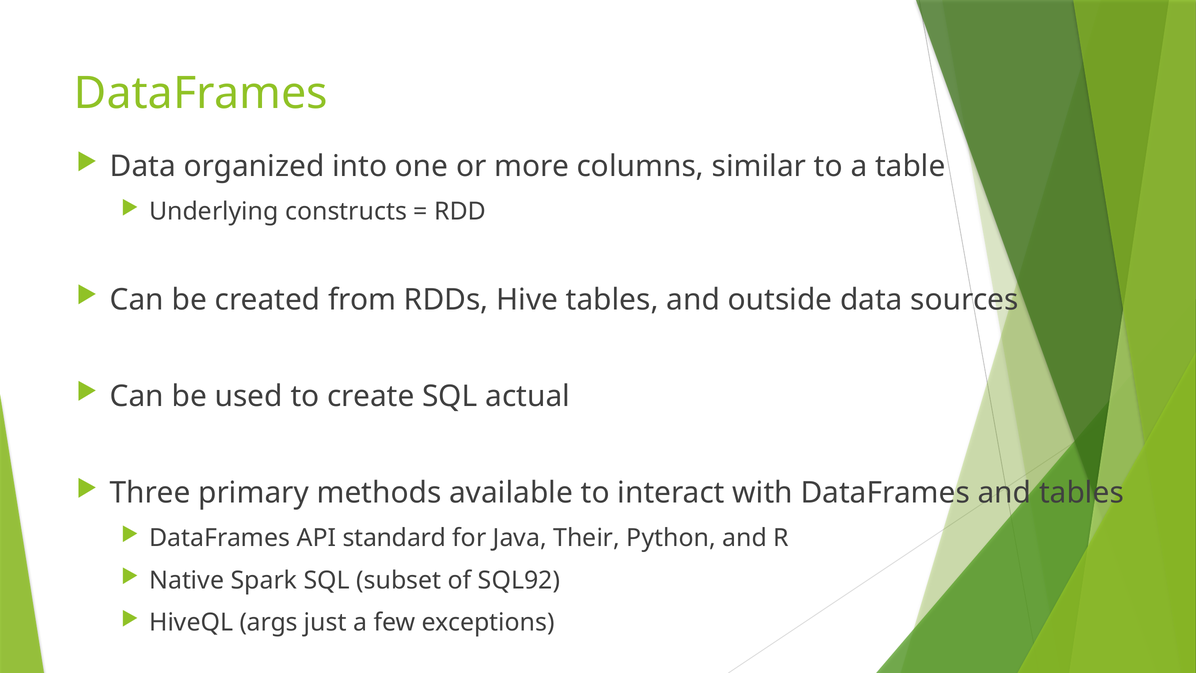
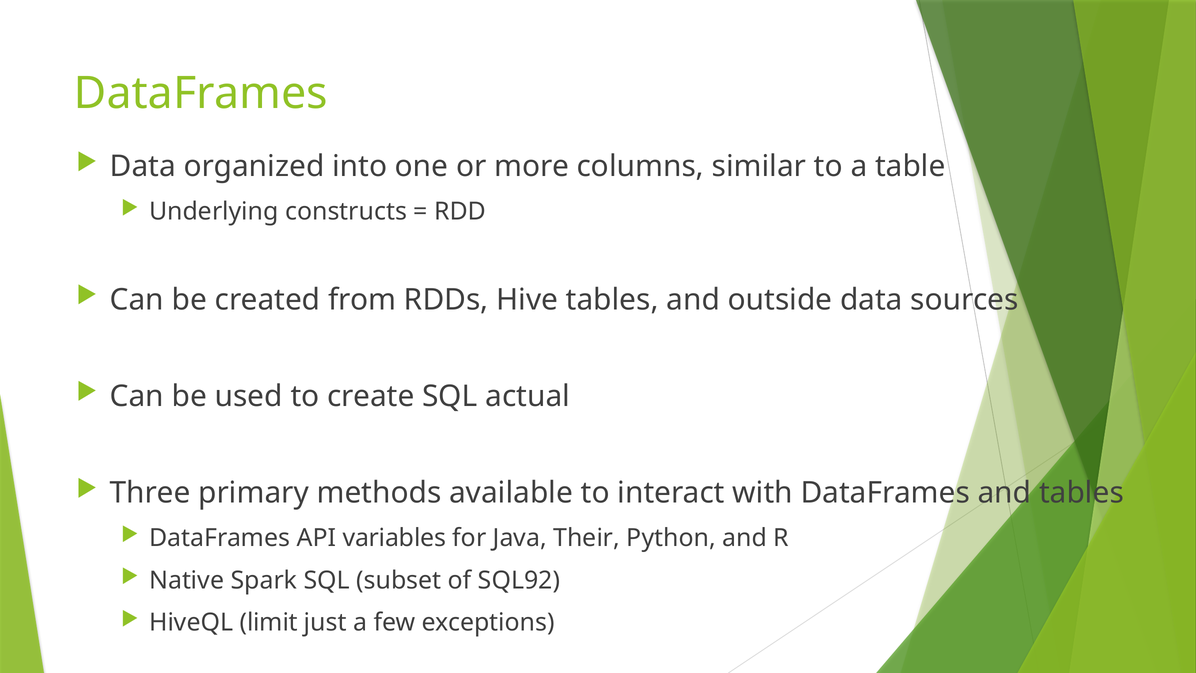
standard: standard -> variables (394, 538)
args: args -> limit (269, 623)
